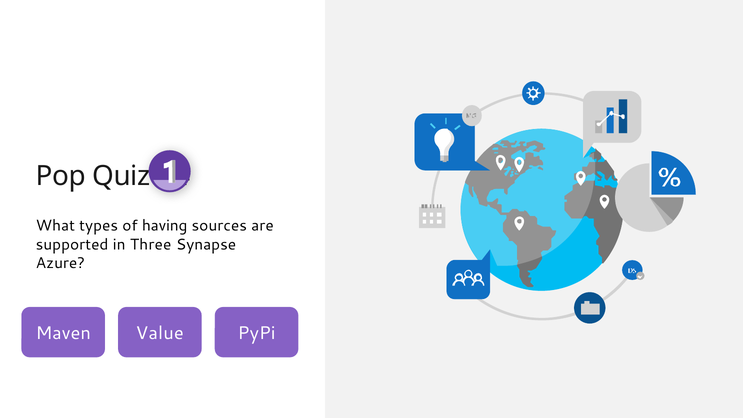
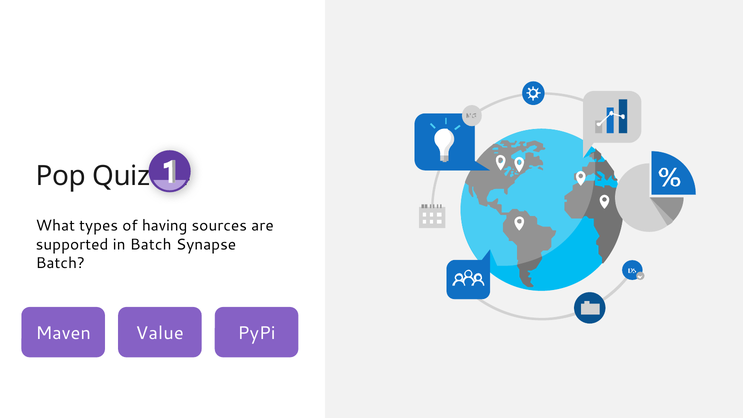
in Three: Three -> Batch (151, 244)
Azure: Azure -> Batch (60, 263)
